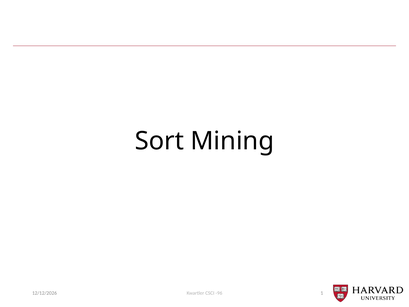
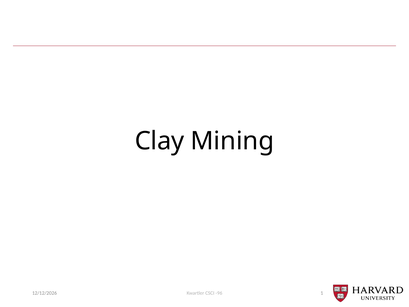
Sort: Sort -> Clay (159, 141)
